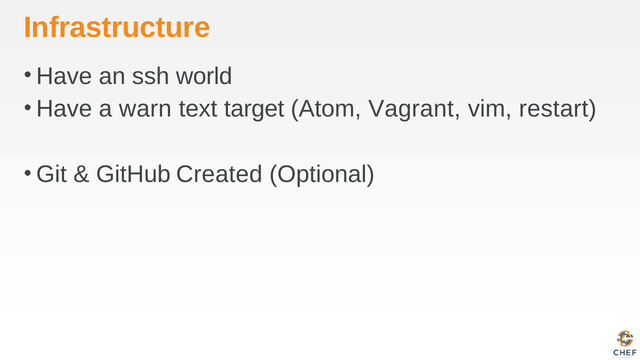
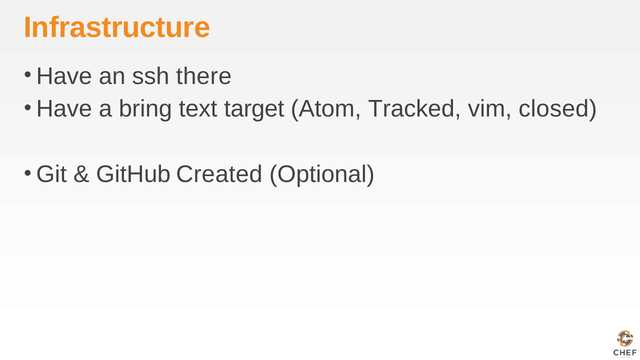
world: world -> there (204, 76)
warn: warn -> bring (145, 109)
Vagrant: Vagrant -> Tracked (415, 109)
restart: restart -> closed (558, 109)
